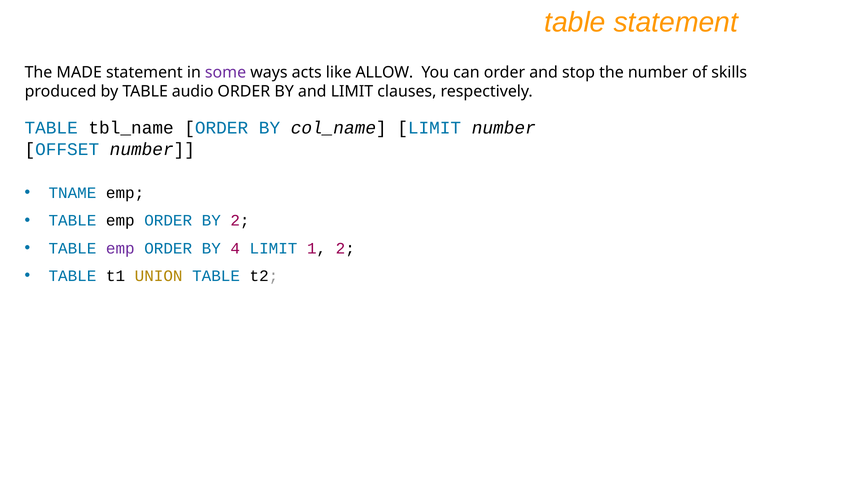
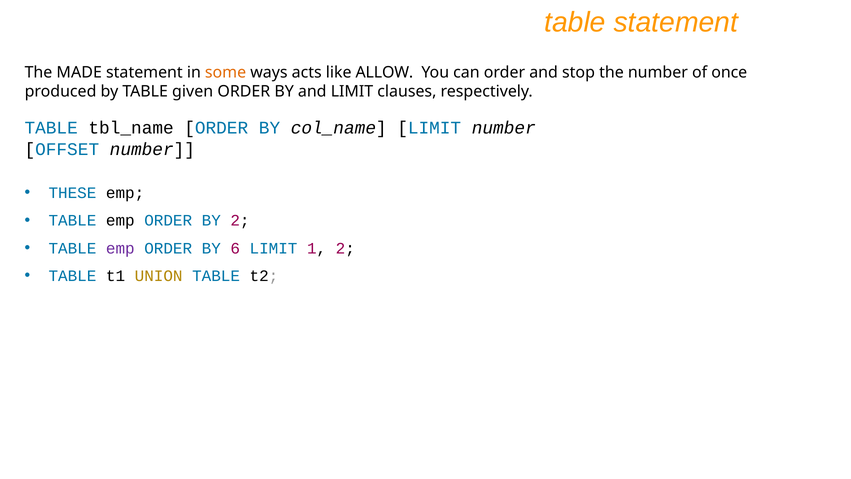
some colour: purple -> orange (226, 72)
skills: skills -> once (729, 72)
audio: audio -> given (193, 91)
TNAME: TNAME -> THESE (72, 193)
4: 4 -> 6 (235, 248)
